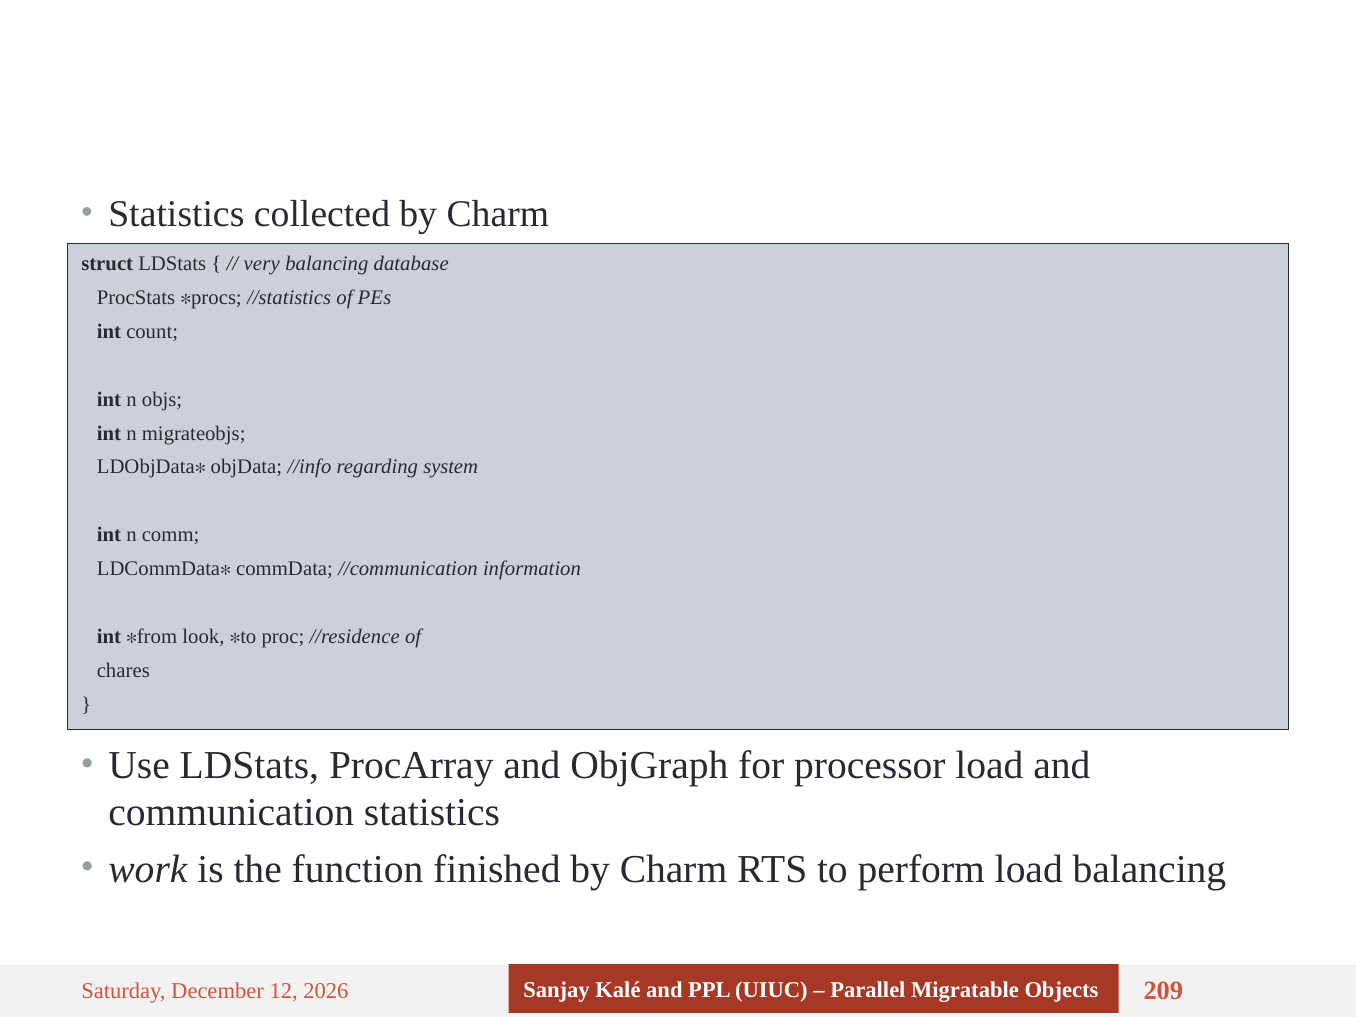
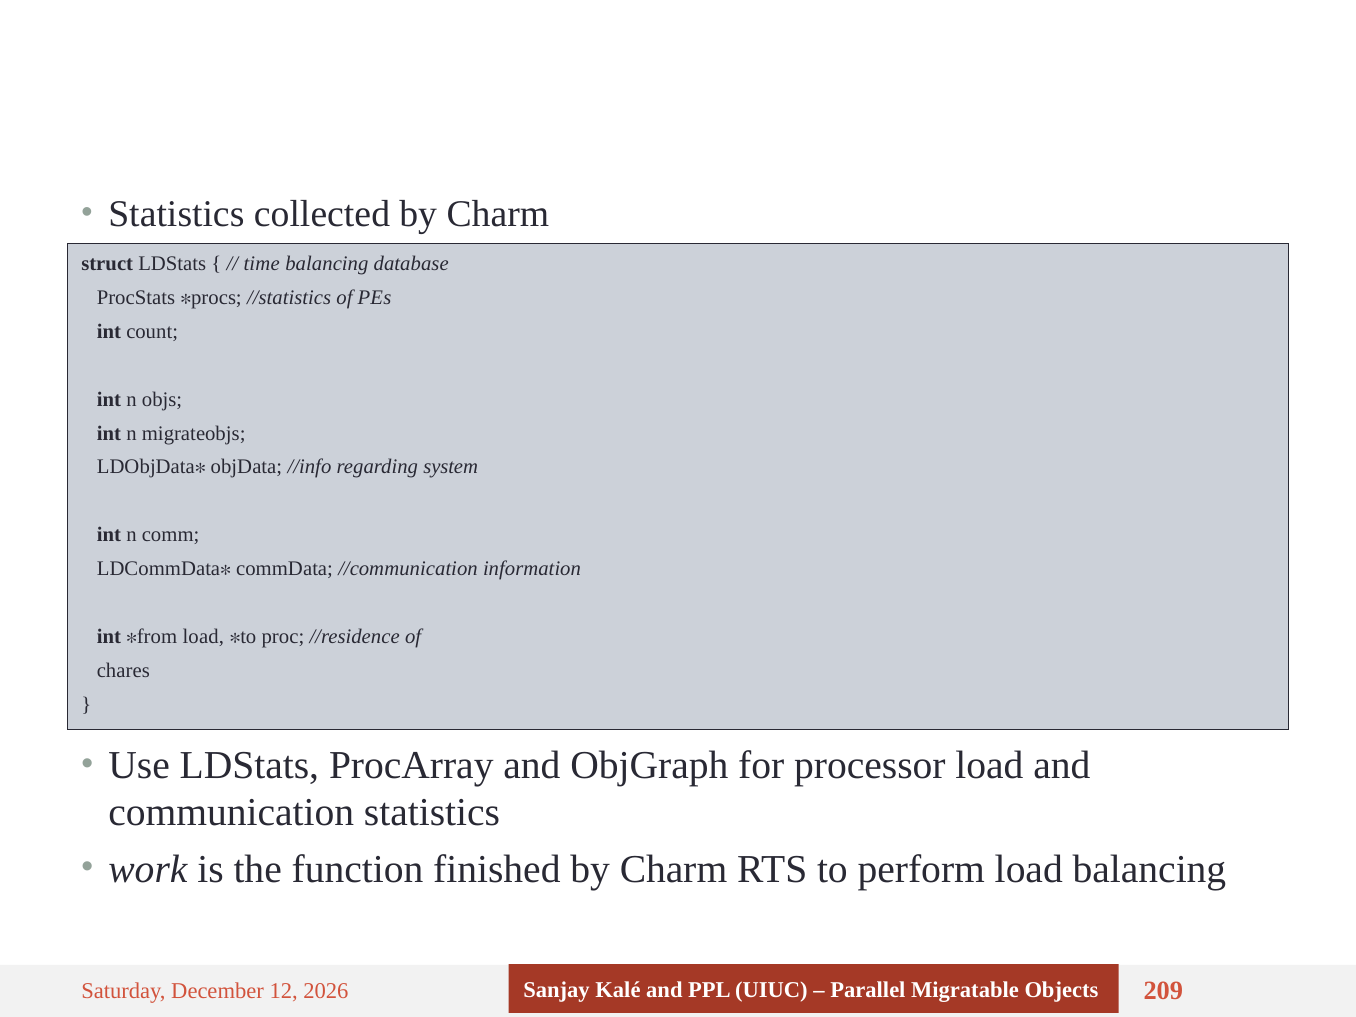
very: very -> time (262, 264)
look: look -> load (203, 637)
